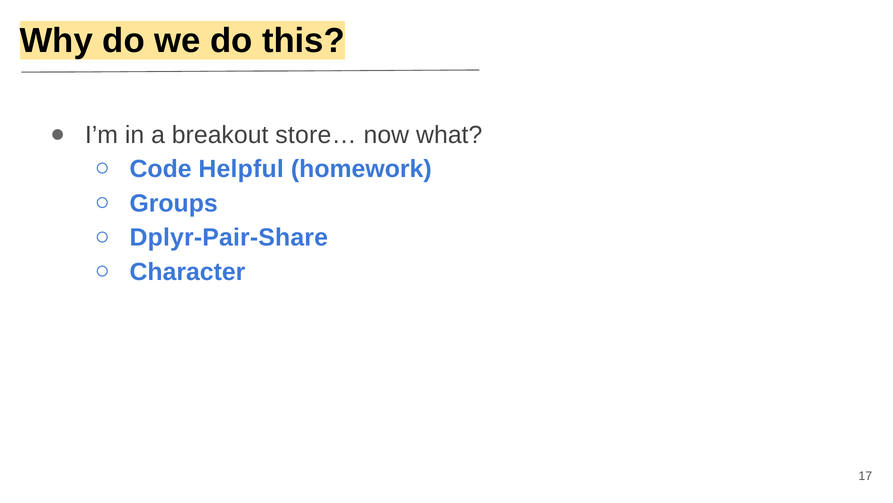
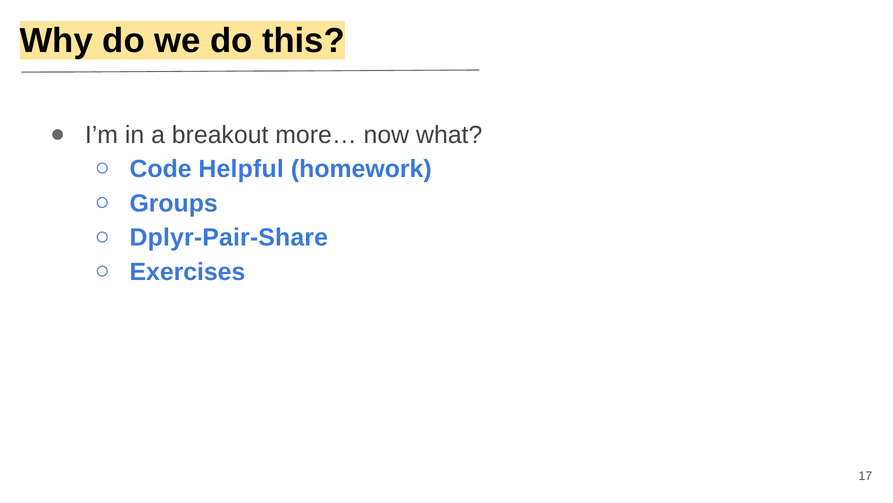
store…: store… -> more… (316, 135)
Character: Character -> Exercises (187, 272)
